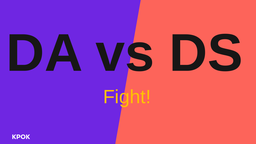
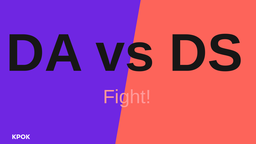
Fight colour: yellow -> pink (127, 97)
